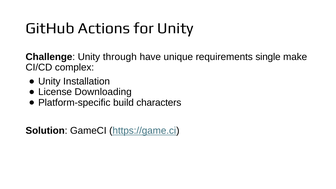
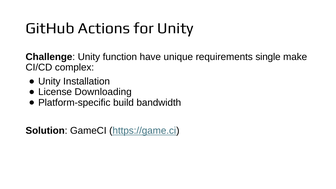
through: through -> function (120, 57)
characters: characters -> bandwidth (159, 103)
